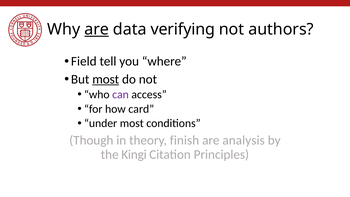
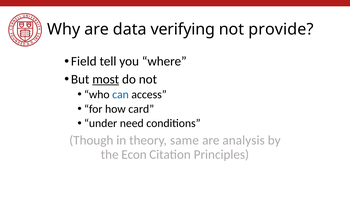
are underline: present -> none (97, 29)
authors: authors -> provide (281, 29)
can colour: purple -> blue (120, 94)
under most: most -> need (132, 123)
finish: finish -> same (184, 140)
Kingi: Kingi -> Econ (134, 154)
